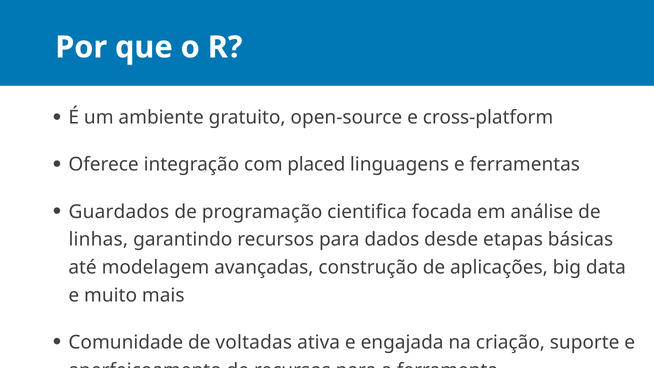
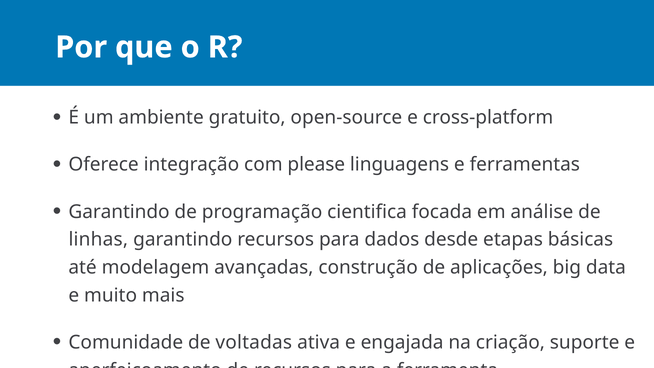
placed: placed -> please (316, 165)
Guardados: Guardados -> Garantindo (119, 212)
